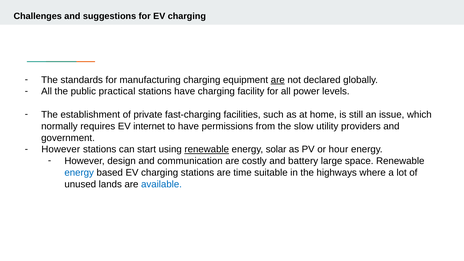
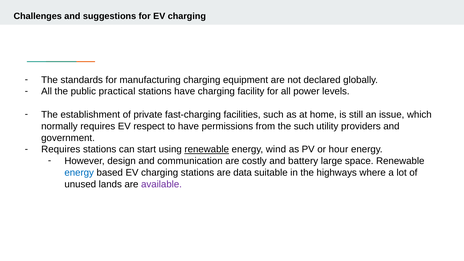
are underline: present -> none (278, 80)
internet: internet -> respect (149, 126)
the slow: slow -> such (304, 126)
However: However -> Requires (61, 149)
solar: solar -> wind (276, 149)
time: time -> data (243, 173)
available colour: blue -> purple (162, 184)
